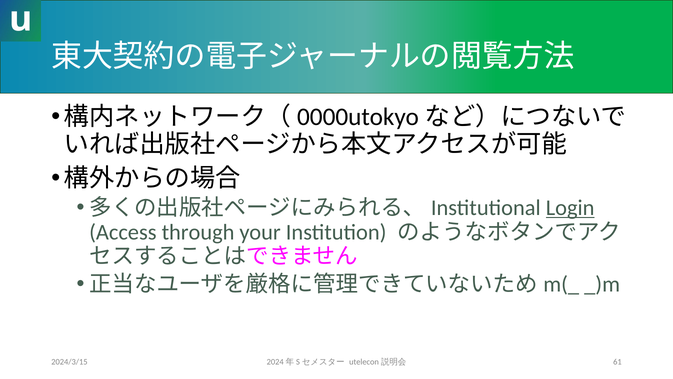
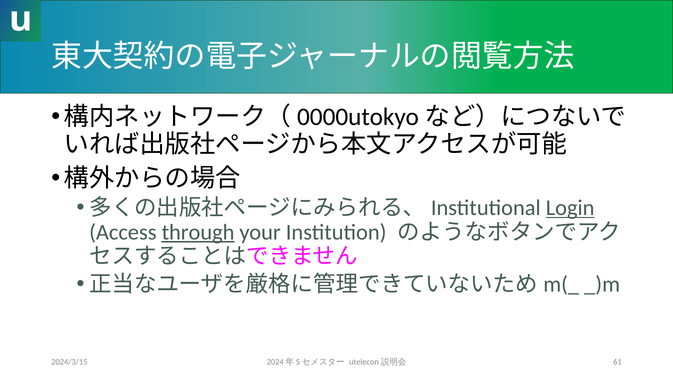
through underline: none -> present (198, 232)
